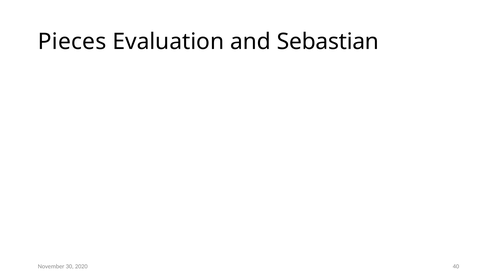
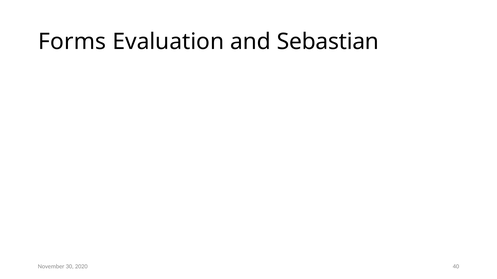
Pieces: Pieces -> Forms (72, 42)
